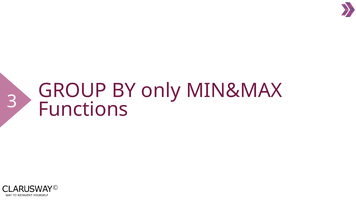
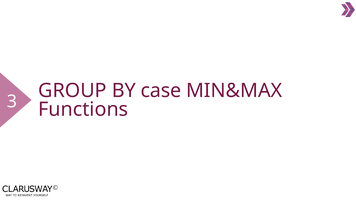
only: only -> case (161, 91)
